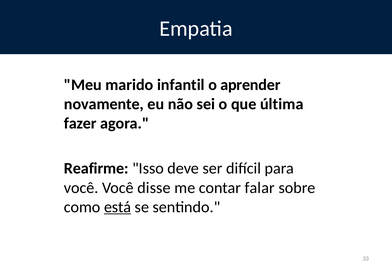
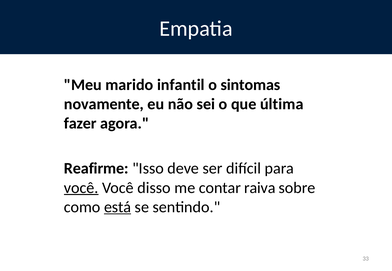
aprender: aprender -> sintomas (250, 85)
você underline: none -> present (81, 188)
disse: disse -> disso (154, 188)
falar: falar -> raiva (260, 188)
